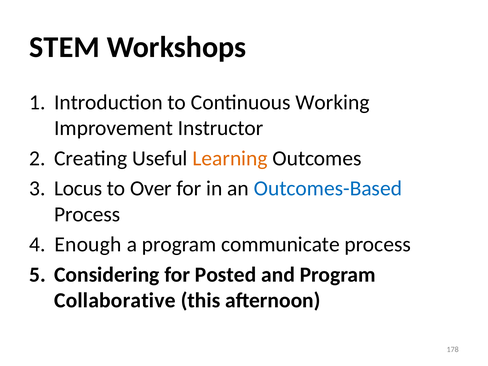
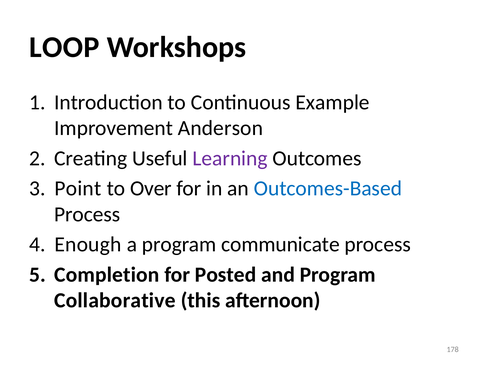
STEM: STEM -> LOOP (64, 47)
Working: Working -> Example (333, 102)
Instructor: Instructor -> Anderson (220, 128)
Learning colour: orange -> purple (230, 158)
Locus: Locus -> Point (78, 188)
Considering: Considering -> Completion (107, 275)
